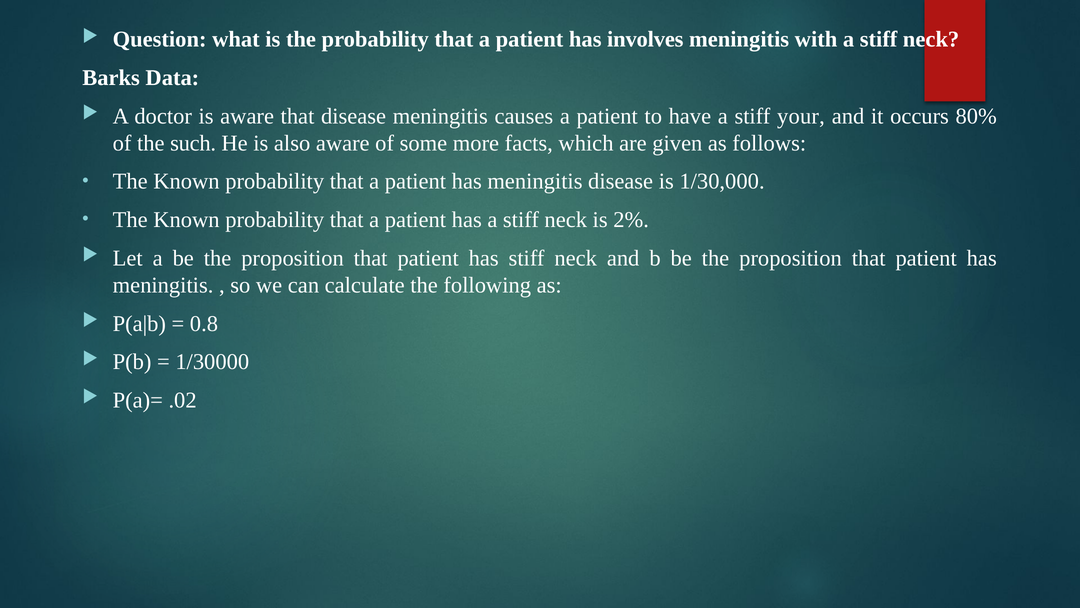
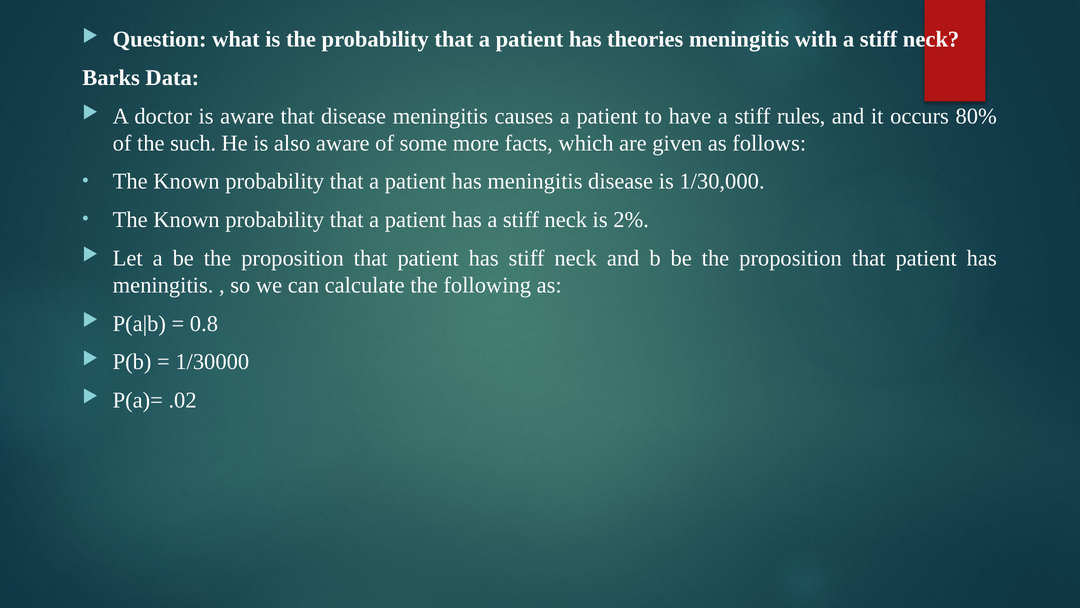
involves: involves -> theories (645, 39)
your: your -> rules (801, 116)
